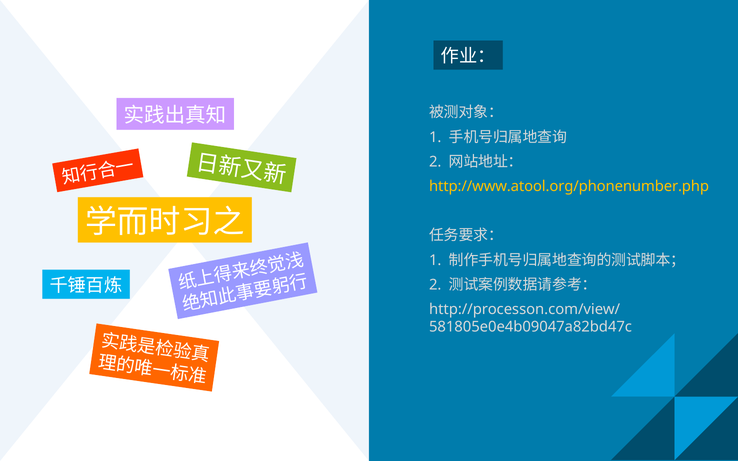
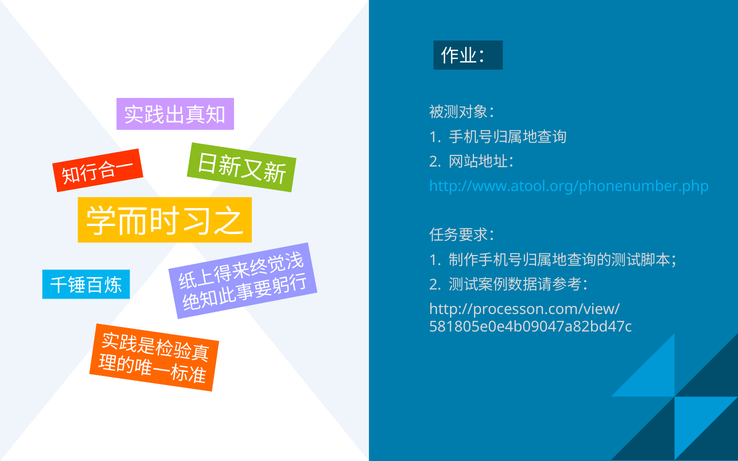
http://www.atool.org/phonenumber.php colour: yellow -> light blue (569, 186)
